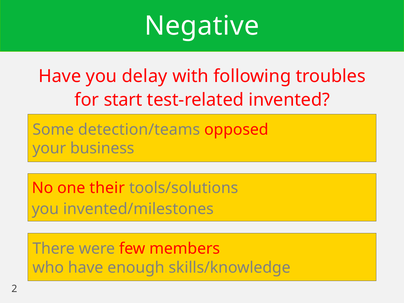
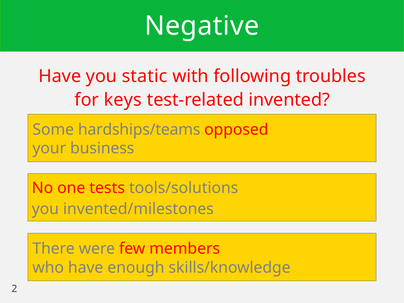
delay: delay -> static (145, 76)
start: start -> keys (123, 100)
detection/teams: detection/teams -> hardships/teams (139, 130)
their: their -> tests (107, 188)
